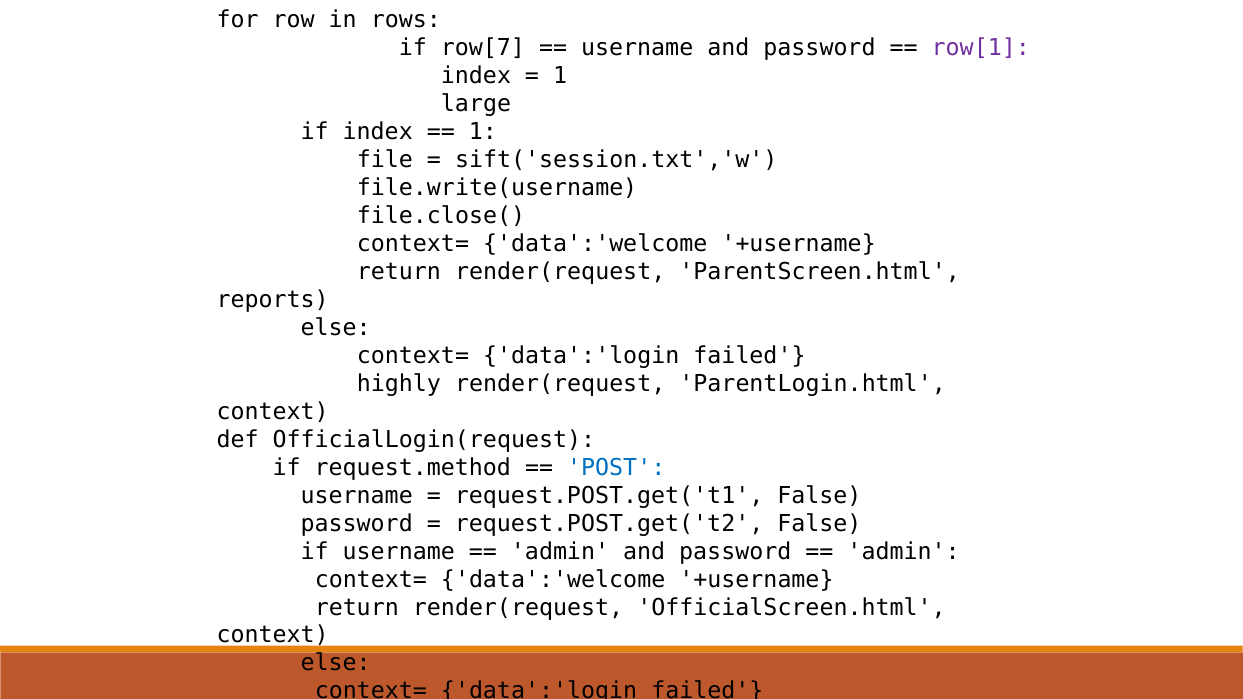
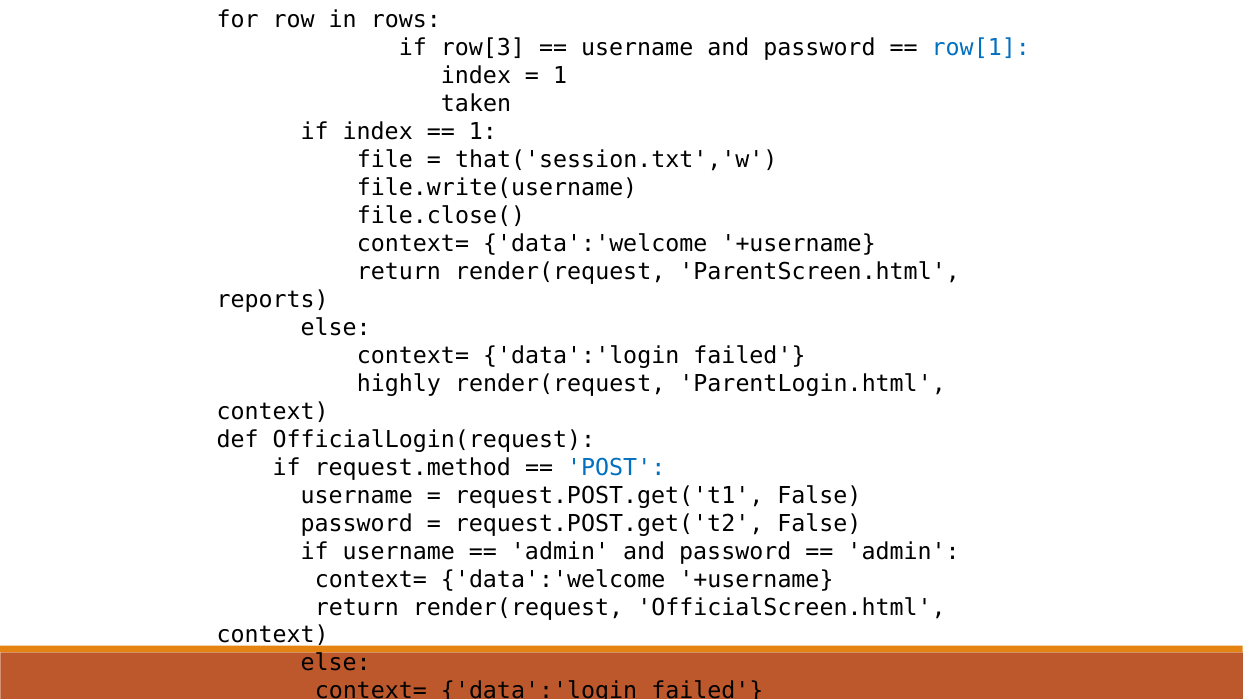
row[7: row[7 -> row[3 (483, 48)
row[1 colour: purple -> blue (981, 48)
large: large -> taken (476, 104)
sift('session.txt','w: sift('session.txt','w -> that('session.txt','w (616, 160)
